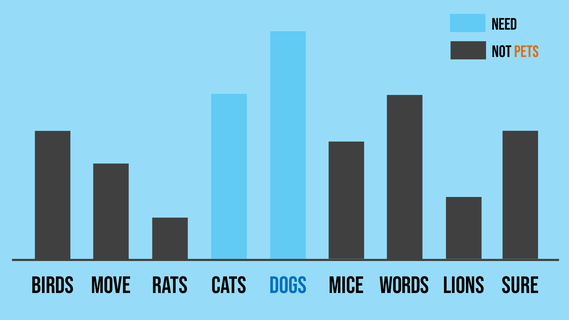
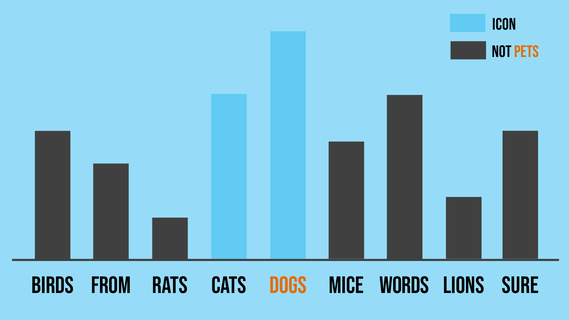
NEED: NEED -> ICON (504, 24)
MOVE: MOVE -> FROM (111, 285)
DOGS colour: blue -> orange (288, 285)
